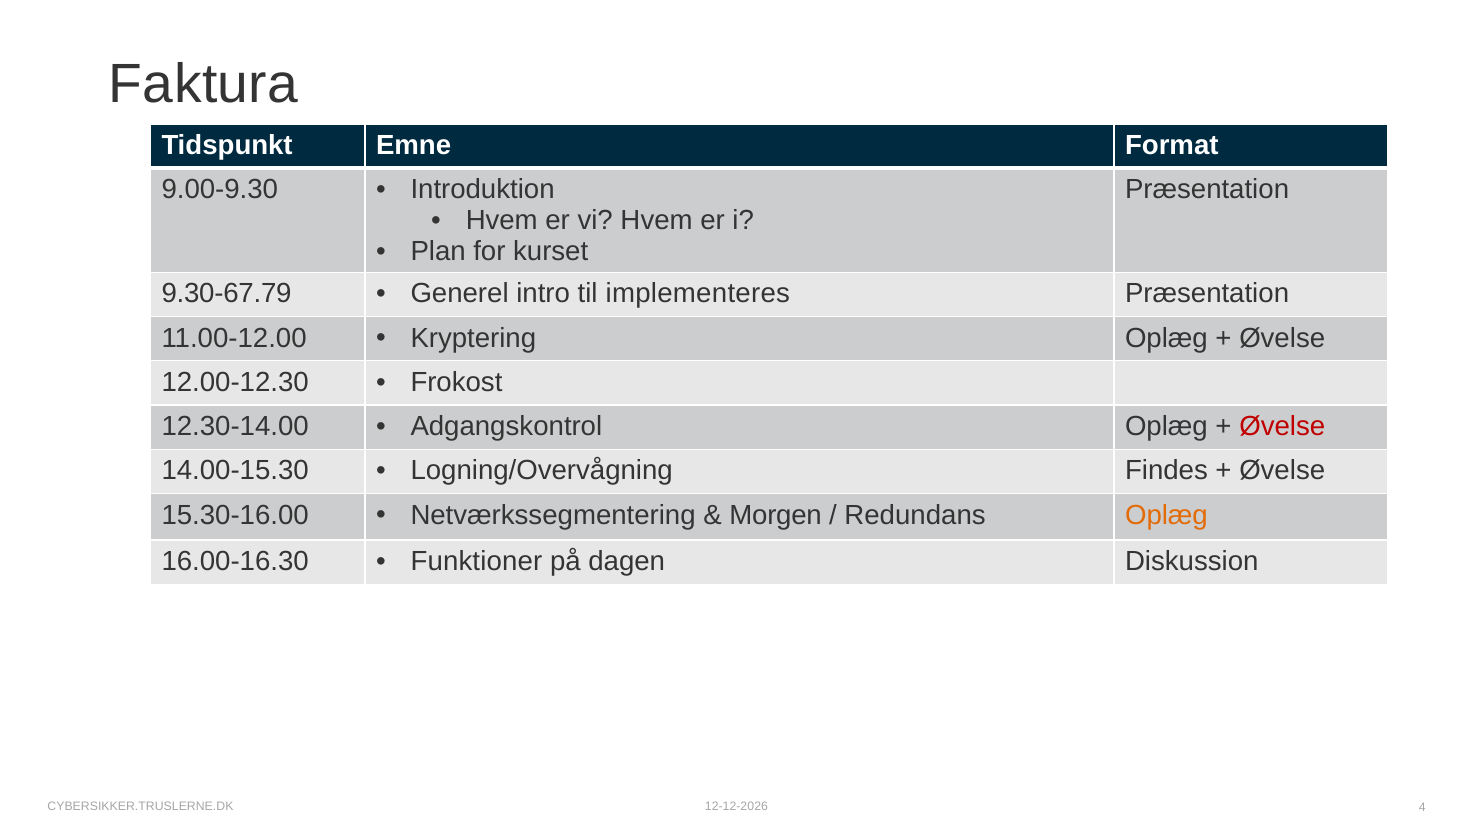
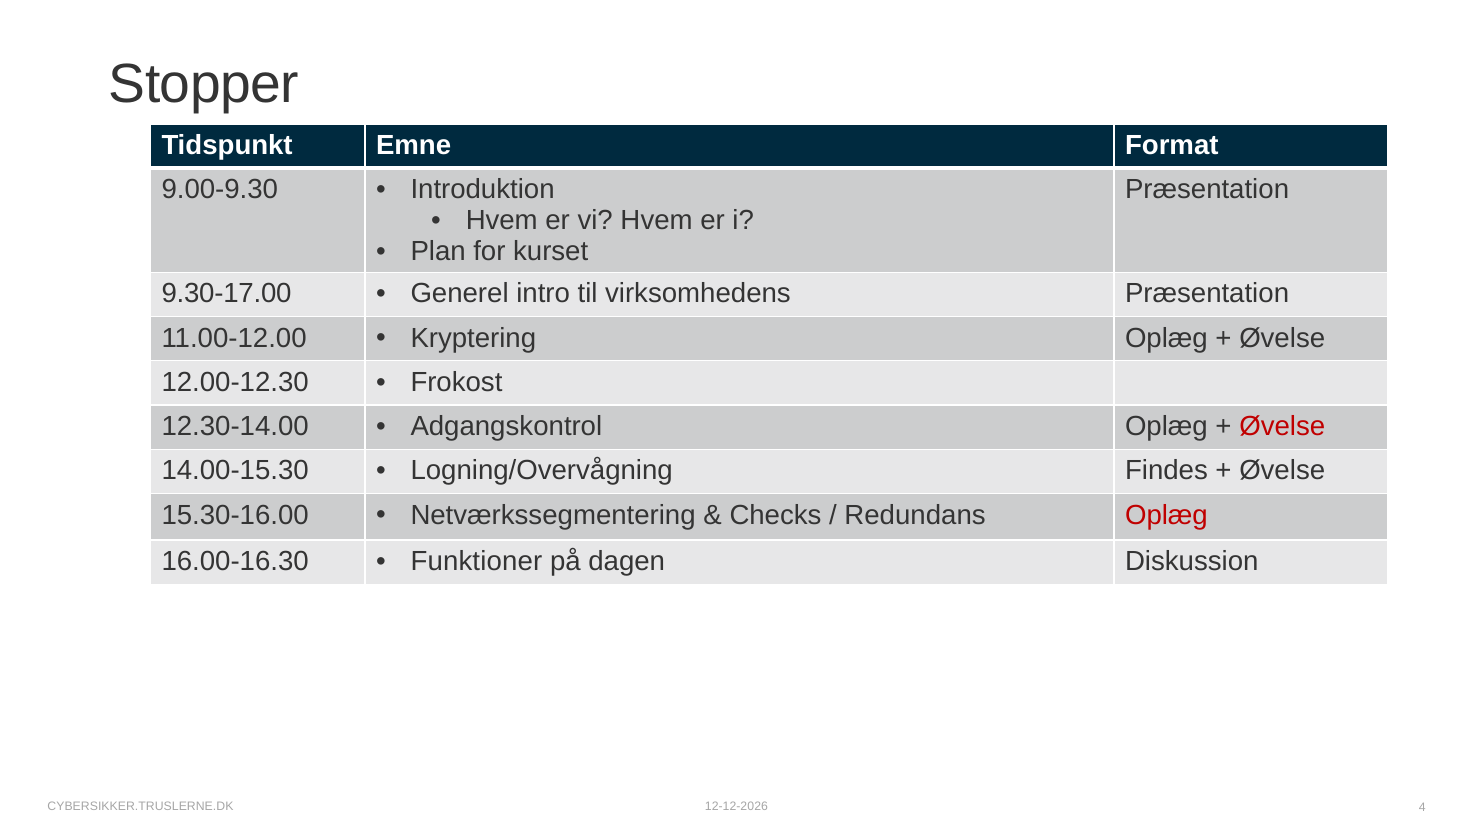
Faktura: Faktura -> Stopper (204, 84)
9.30-67.79: 9.30-67.79 -> 9.30-17.00 (227, 293)
implementeres: implementeres -> virksomhedens (698, 293)
Morgen: Morgen -> Checks (775, 515)
Oplæg colour: orange -> red (1166, 515)
